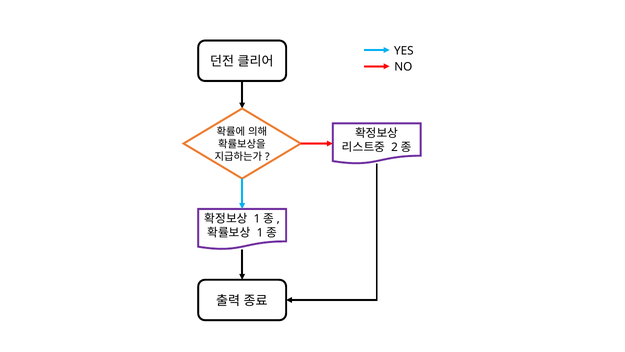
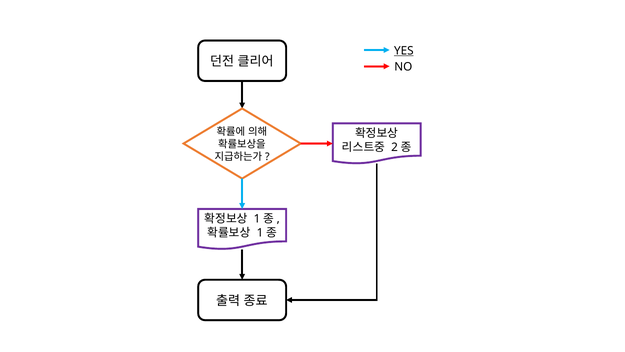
YES underline: none -> present (404, 51)
